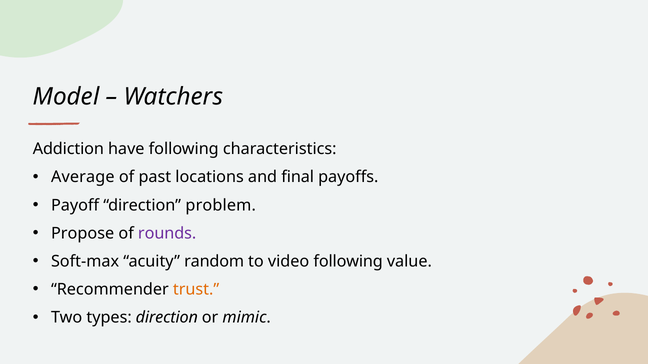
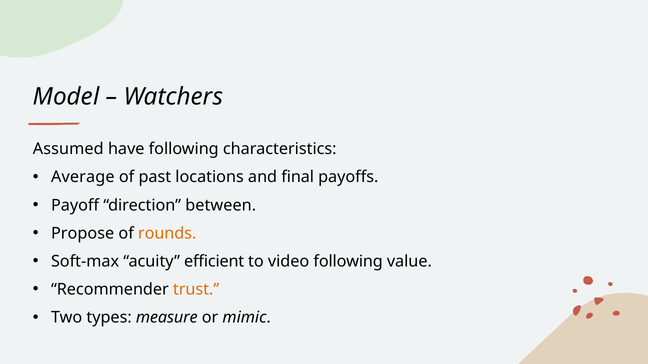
Addiction: Addiction -> Assumed (68, 149)
problem: problem -> between (221, 206)
rounds colour: purple -> orange (167, 234)
random: random -> efficient (214, 262)
types direction: direction -> measure (167, 318)
